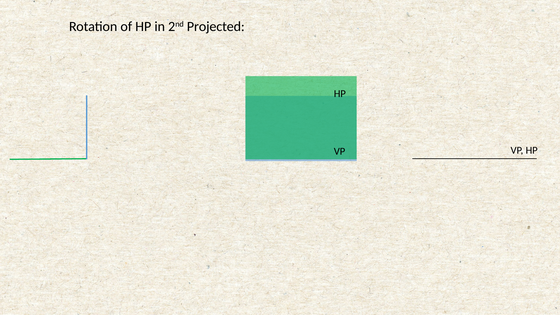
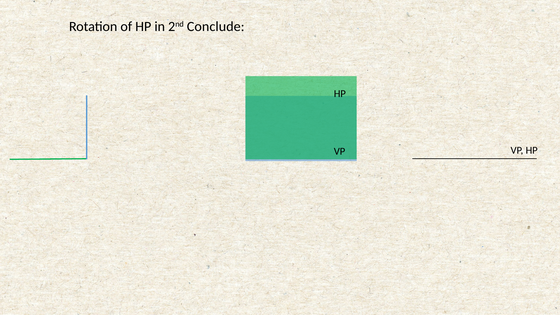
Projected: Projected -> Conclude (216, 27)
